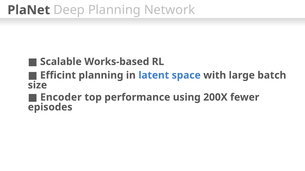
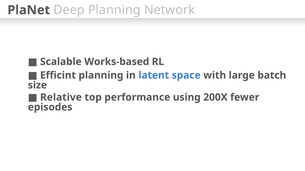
Encoder: Encoder -> Relative (61, 98)
